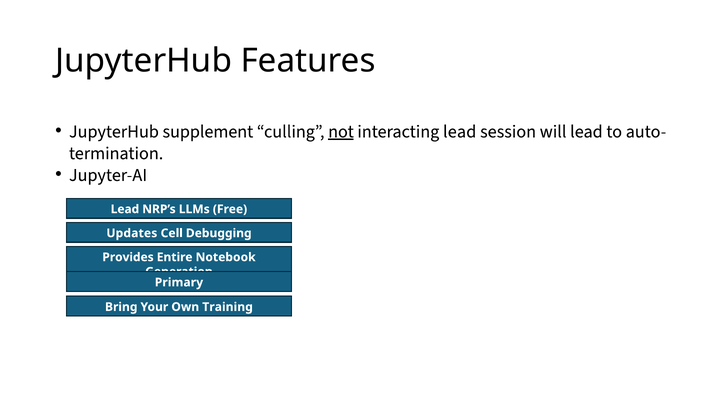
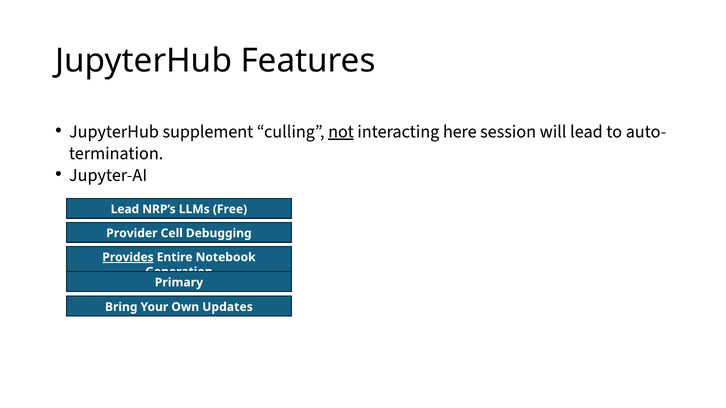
interacting lead: lead -> here (460, 132)
Updates: Updates -> Provider (132, 233)
Provides underline: none -> present (128, 257)
Training: Training -> Updates (228, 307)
